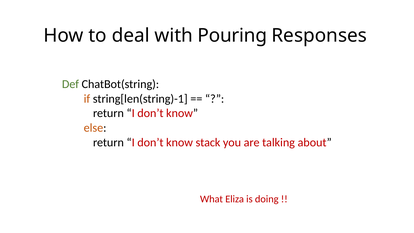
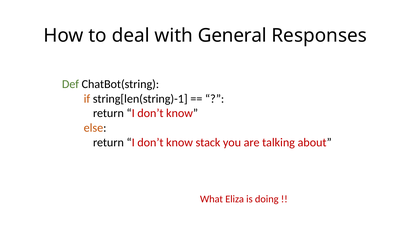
Pouring: Pouring -> General (232, 36)
